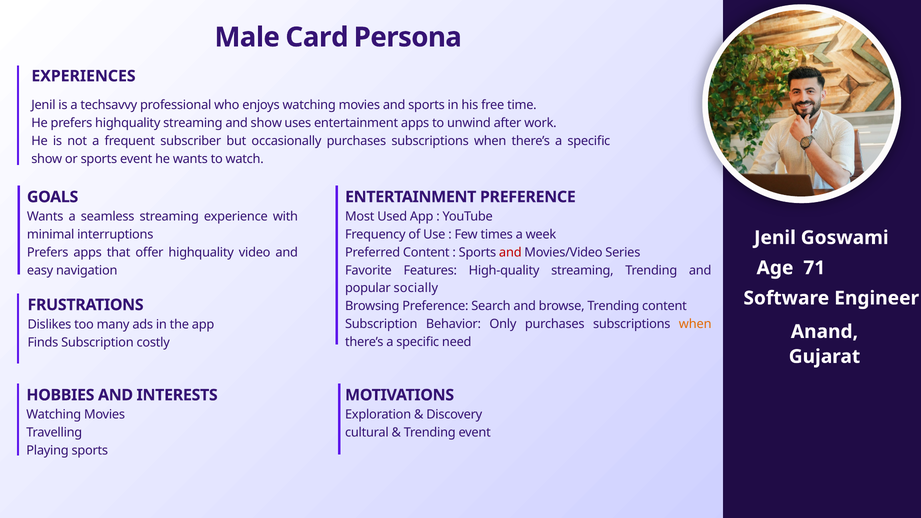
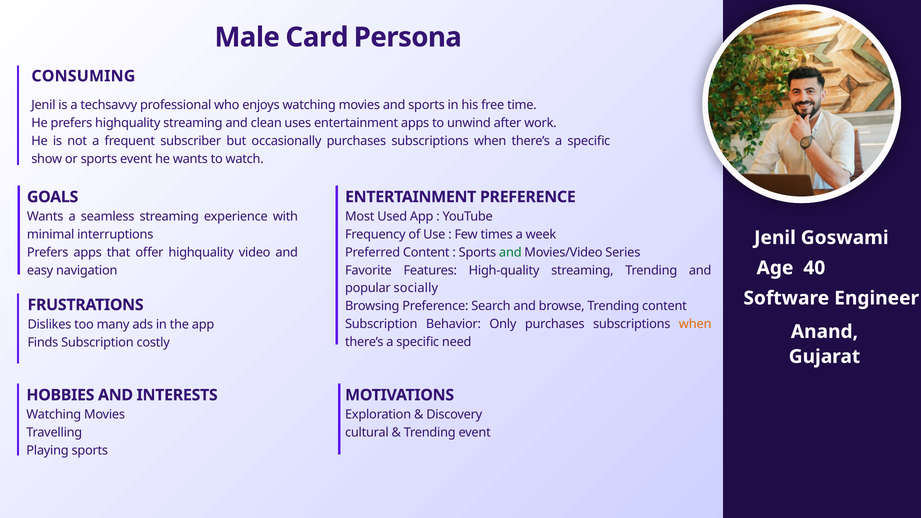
EXPERIENCES: EXPERIENCES -> CONSUMING (83, 76)
and show: show -> clean (266, 123)
and colour: red -> green (510, 252)
71: 71 -> 40 (814, 268)
